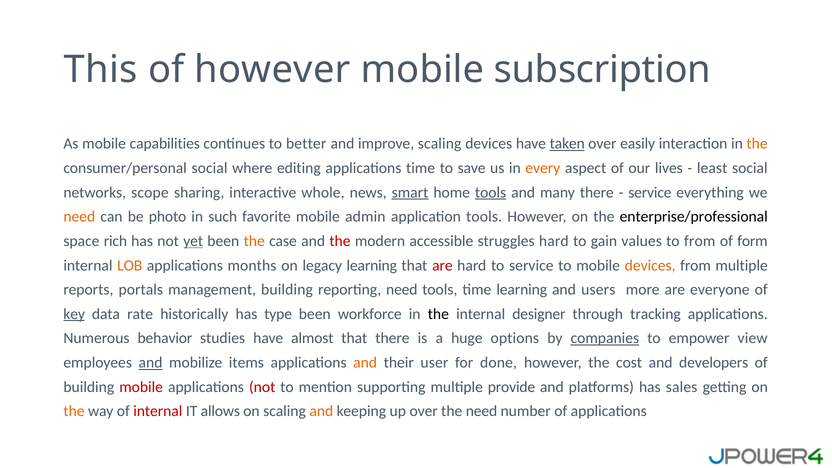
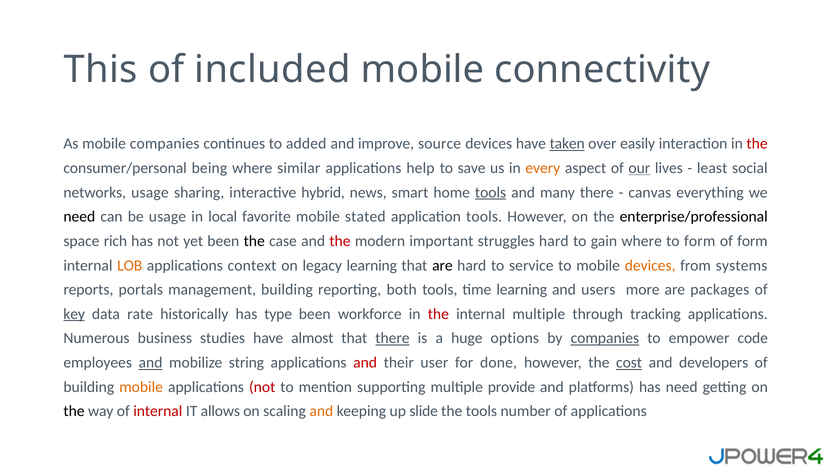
of however: however -> included (272, 70)
subscription: subscription -> connectivity (602, 70)
mobile capabilities: capabilities -> companies (165, 144)
better: better -> added (306, 144)
improve scaling: scaling -> source (440, 144)
the colour: orange -> red (757, 144)
consumer/personal social: social -> being (209, 168)
editing: editing -> similar (299, 168)
applications time: time -> help (420, 168)
our underline: none -> present (639, 168)
networks scope: scope -> usage (150, 192)
whole: whole -> hybrid (323, 192)
smart underline: present -> none (410, 192)
service: service -> canvas (650, 192)
need colour: orange -> black (79, 217)
be photo: photo -> usage (167, 217)
such: such -> local (223, 217)
admin: admin -> stated (365, 217)
yet underline: present -> none (193, 241)
the colour: orange -> black (254, 241)
accessible: accessible -> important (441, 241)
gain values: values -> where (642, 241)
to from: from -> form (700, 241)
months: months -> context (252, 265)
are colour: red -> black (442, 265)
from multiple: multiple -> systems (742, 265)
reporting need: need -> both (402, 290)
everyone: everyone -> packages (720, 290)
the colour: black -> red (438, 314)
internal designer: designer -> multiple (539, 314)
behavior: behavior -> business (165, 338)
there underline: none -> present (392, 338)
view: view -> code (753, 338)
items: items -> string (246, 363)
and colour: orange -> red (365, 363)
cost underline: none -> present (629, 363)
mobile colour: red -> orange (141, 387)
has sales: sales -> need (682, 387)
the colour: orange -> black (74, 411)
up over: over -> slide (424, 411)
the need: need -> tools (481, 411)
